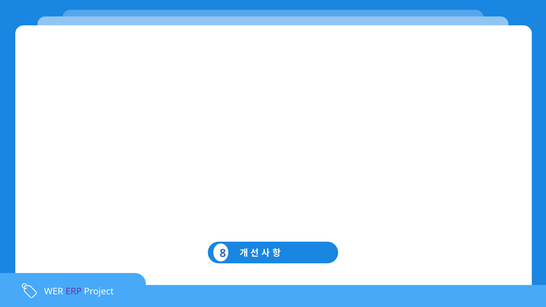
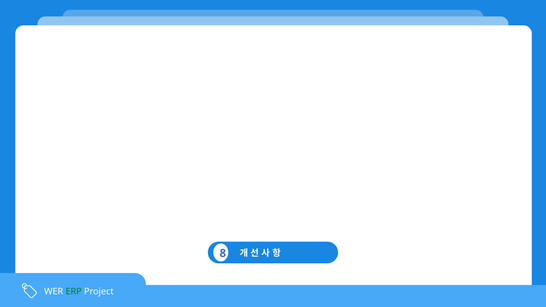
ERP colour: purple -> green (74, 292)
